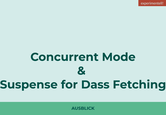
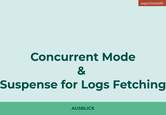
Dass: Dass -> Logs (95, 85)
